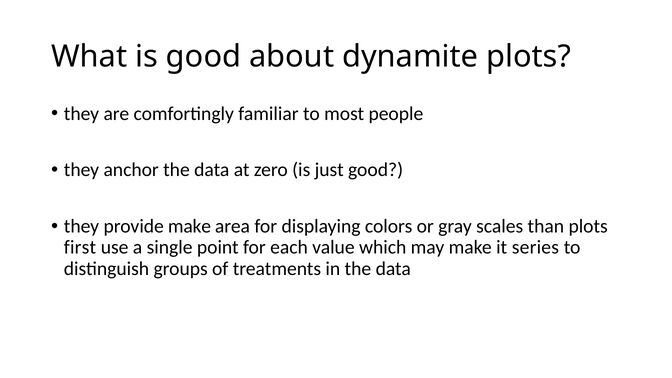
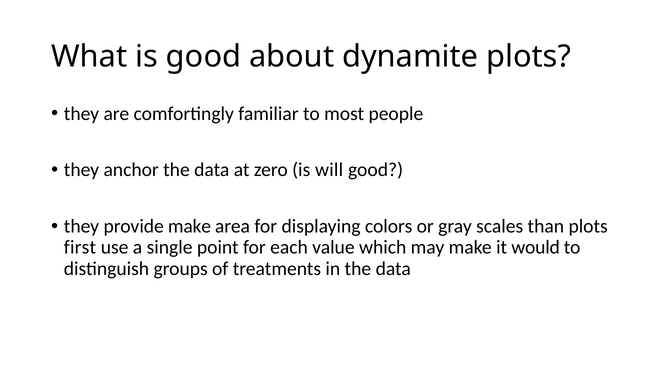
just: just -> will (329, 170)
series: series -> would (536, 247)
